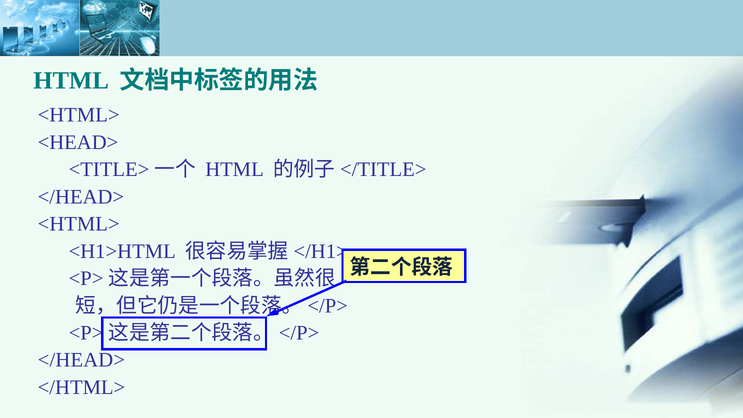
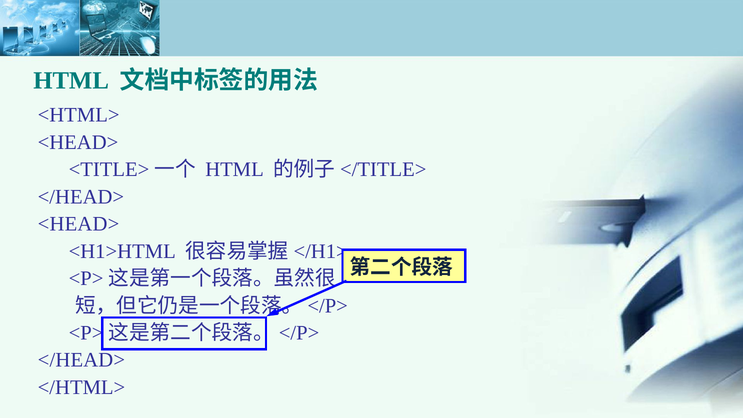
<HTML>: <HTML> -> <HEAD> (79, 224)
